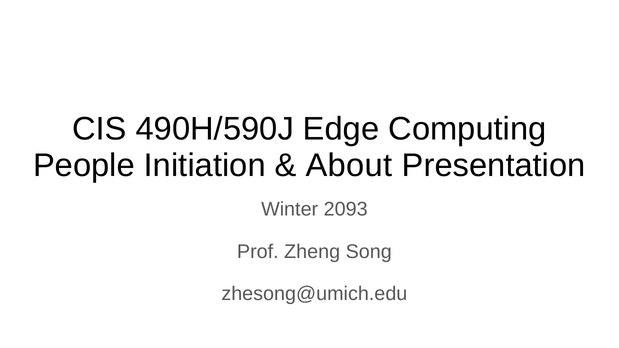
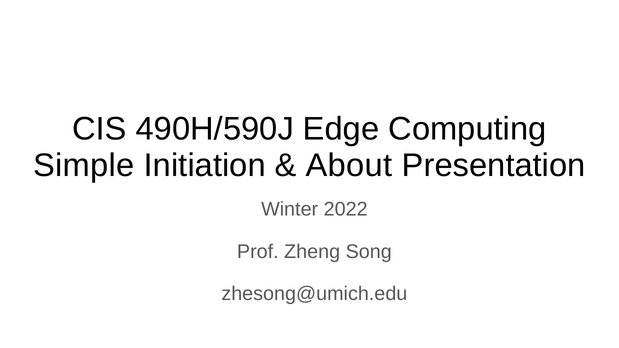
People: People -> Simple (84, 165)
2093: 2093 -> 2022 (346, 209)
